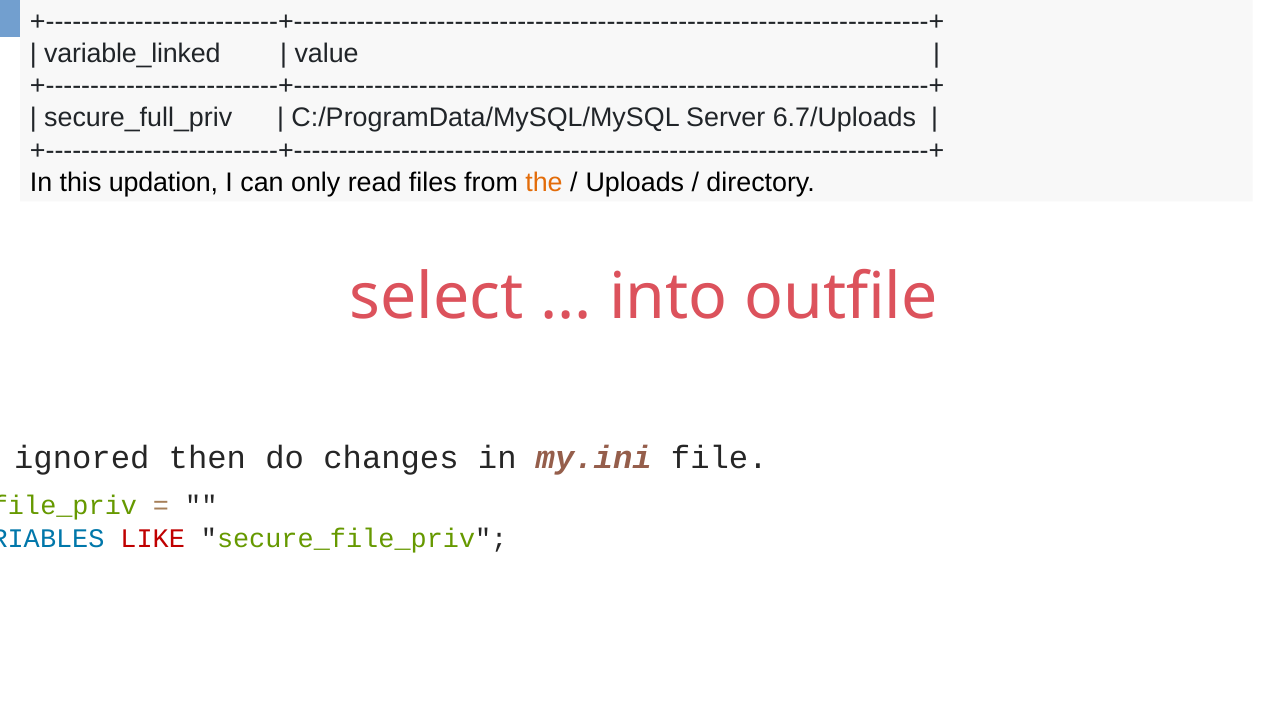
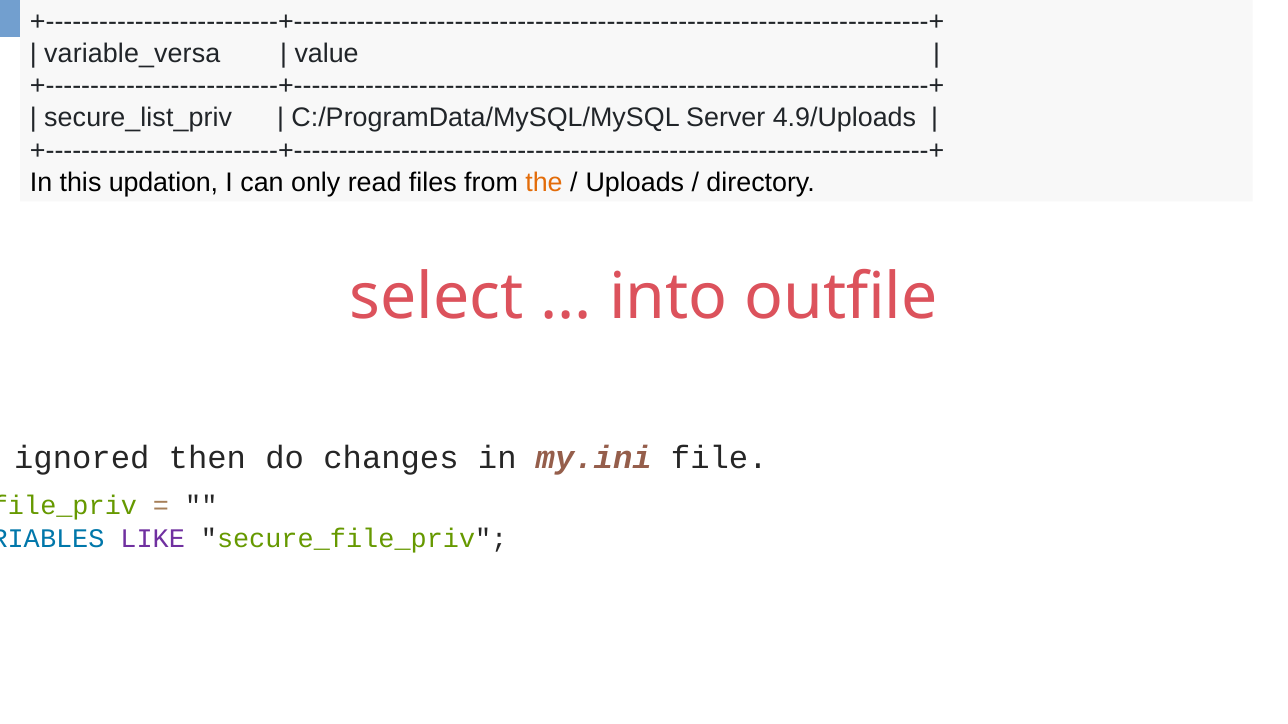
variable_linked: variable_linked -> variable_versa (132, 54)
secure_full_priv: secure_full_priv -> secure_list_priv (138, 118)
6.7/Uploads: 6.7/Uploads -> 4.9/Uploads (844, 118)
LIKE colour: red -> purple (153, 539)
